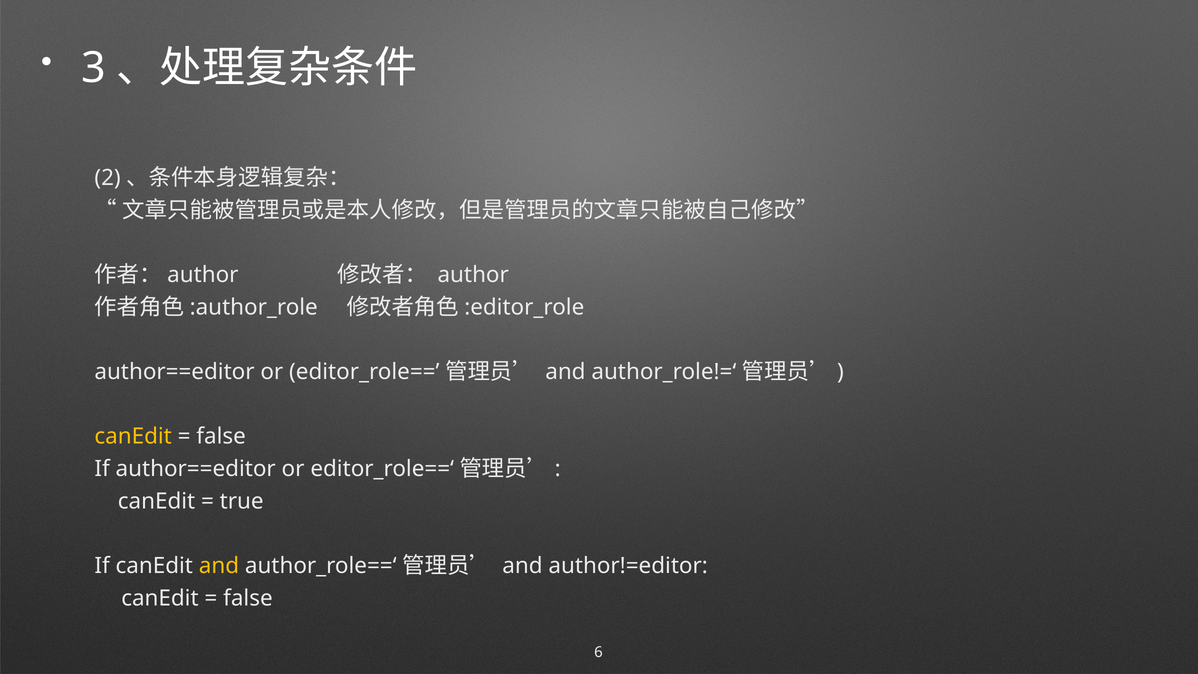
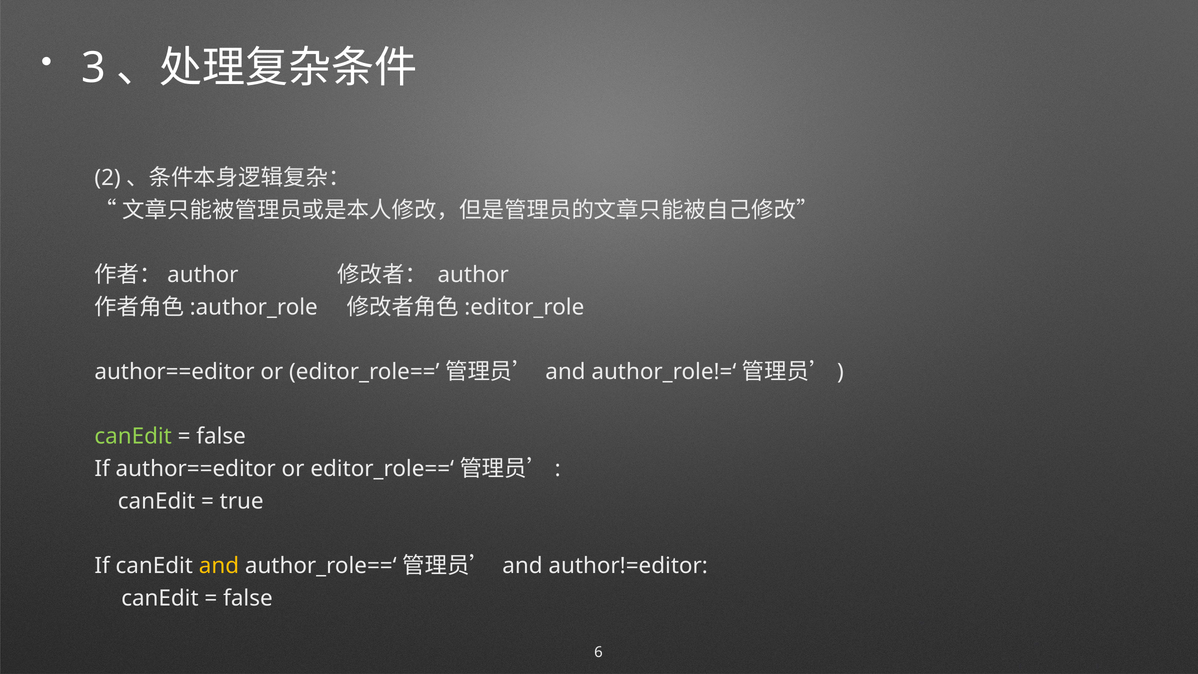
canEdit colour: yellow -> light green (133, 436)
